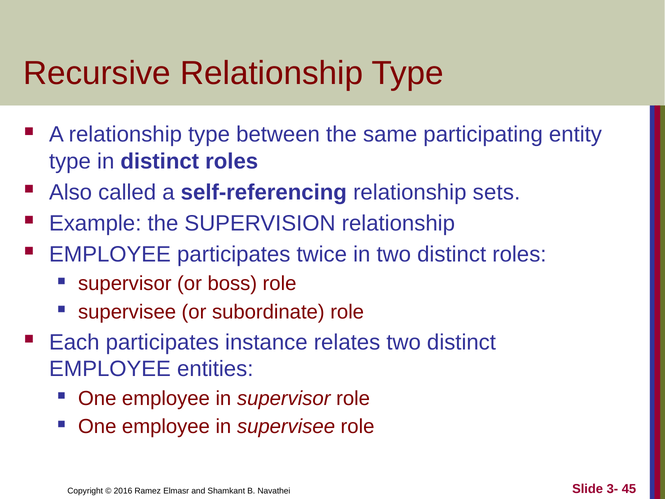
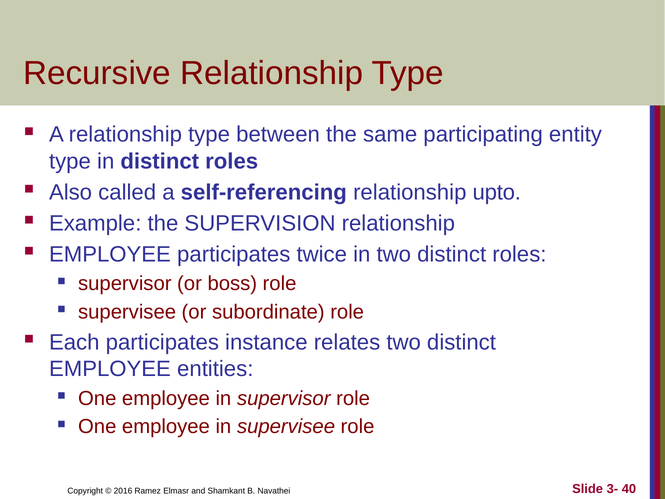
sets: sets -> upto (497, 192)
45: 45 -> 40 (629, 489)
